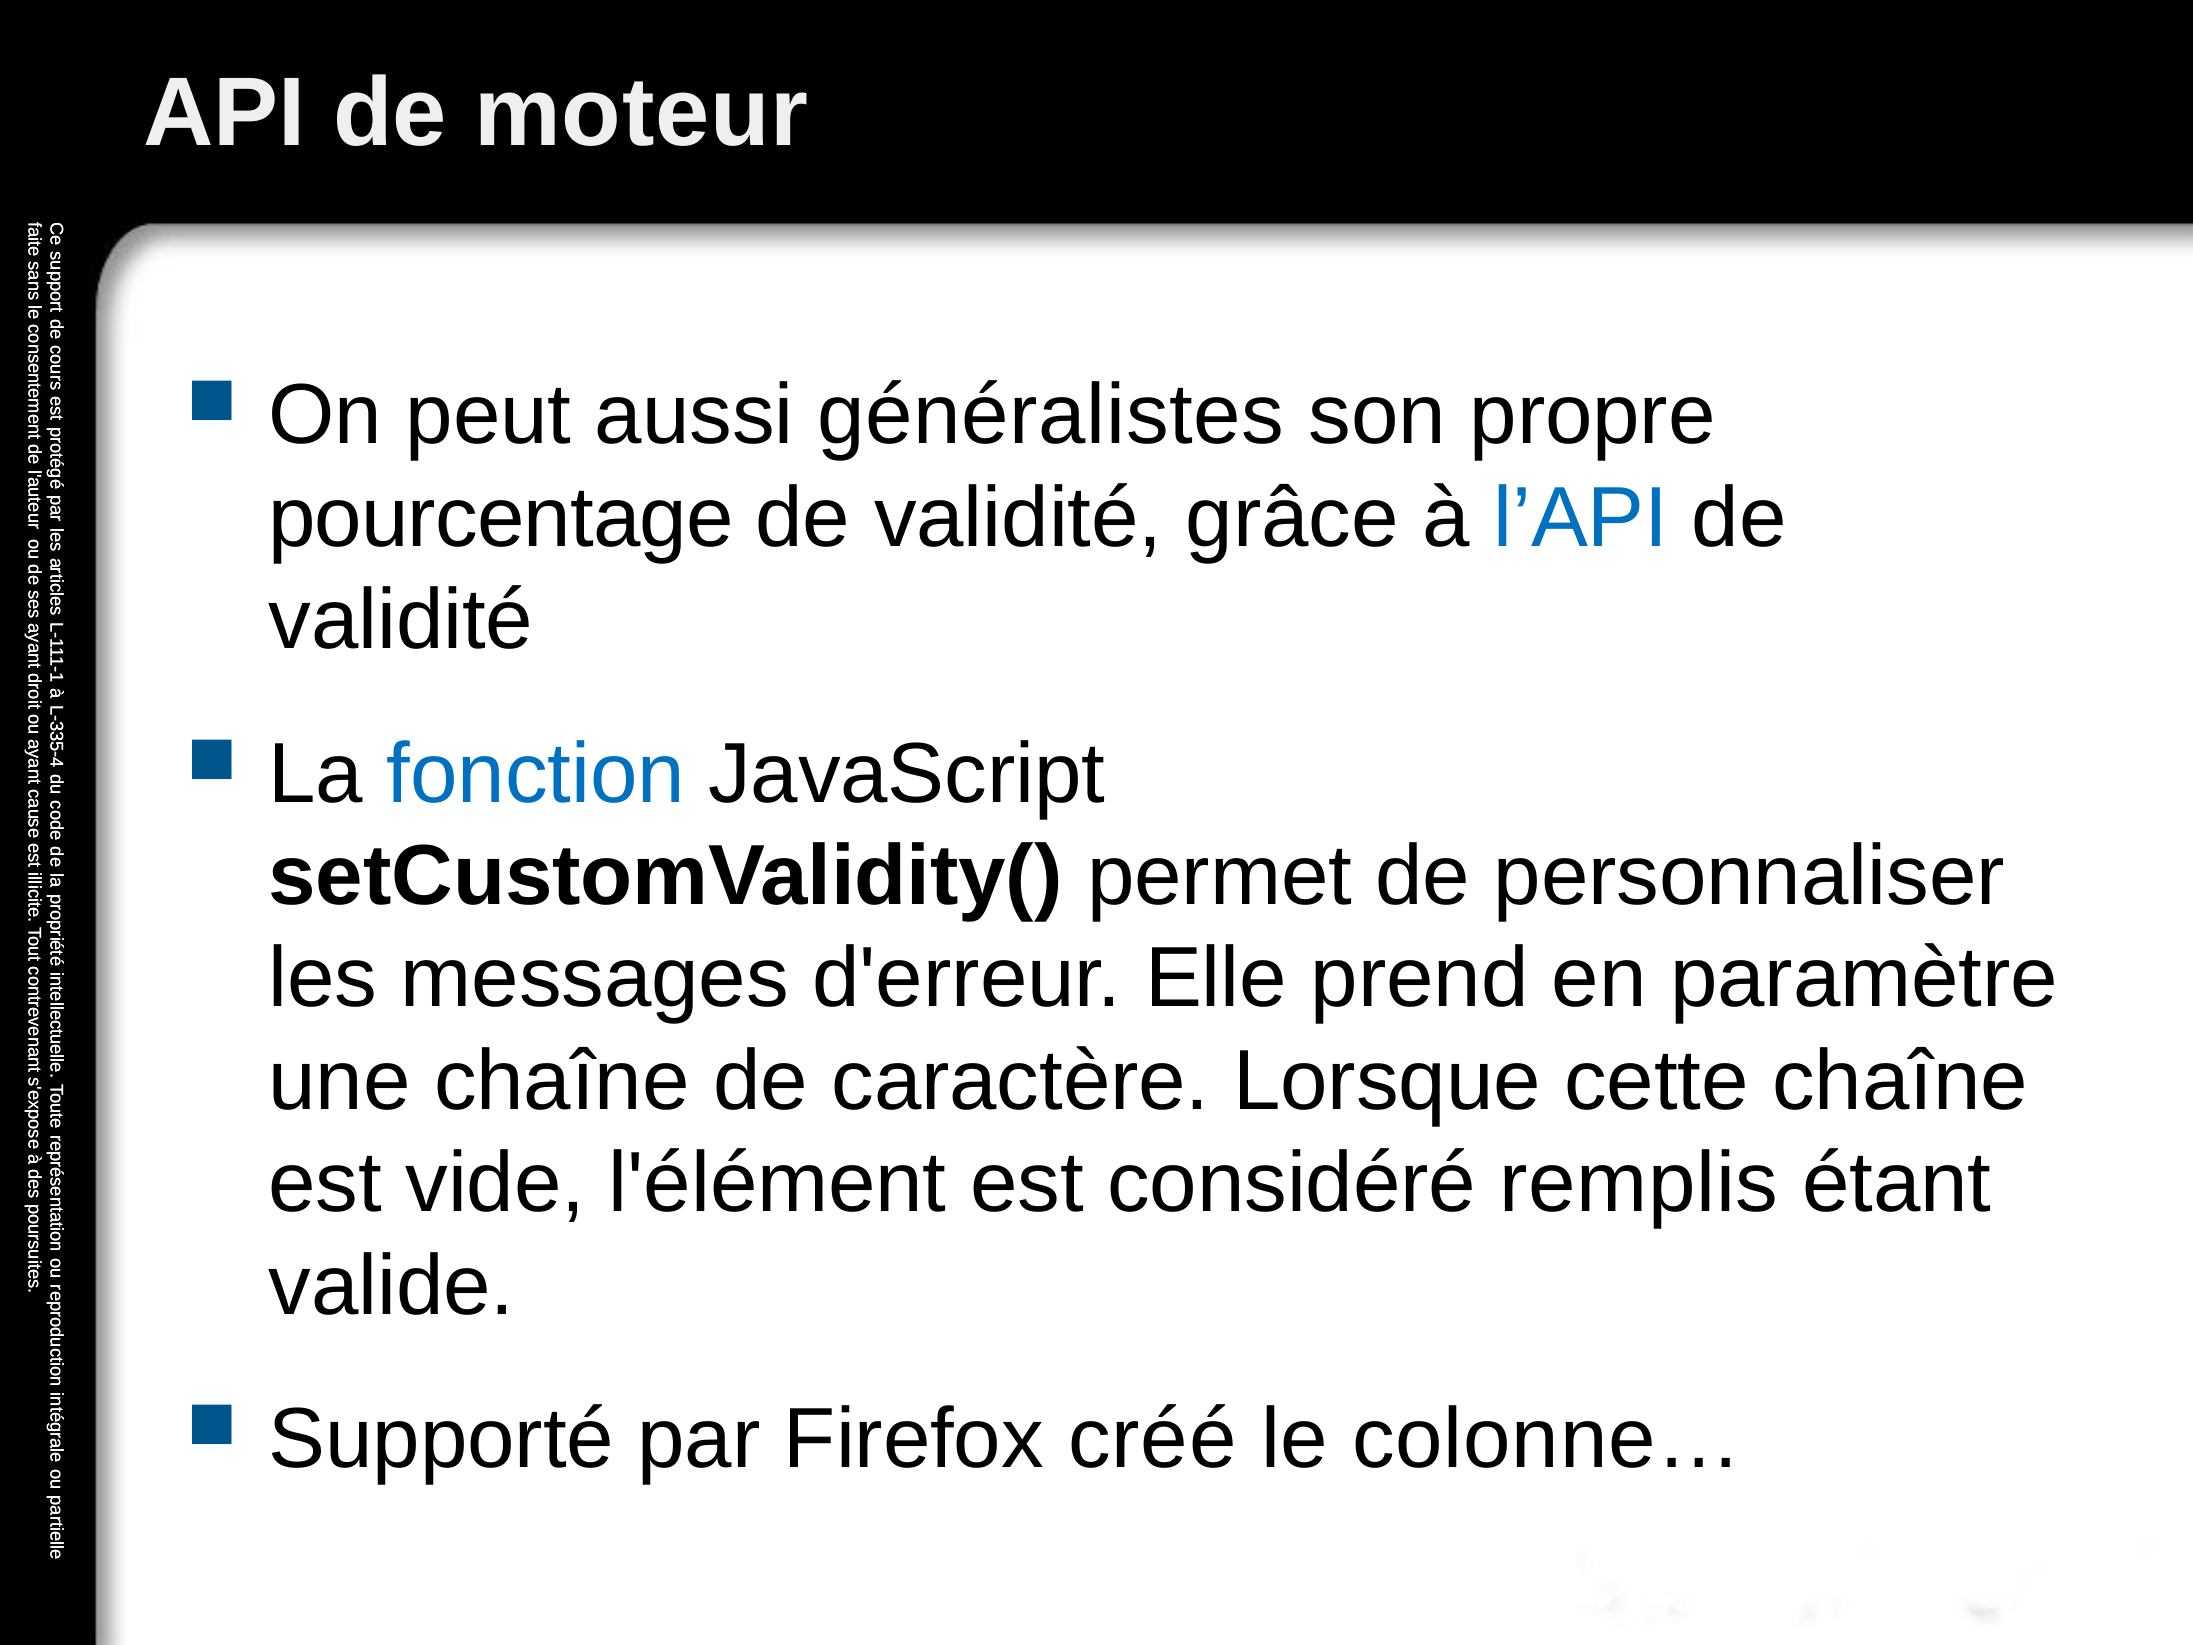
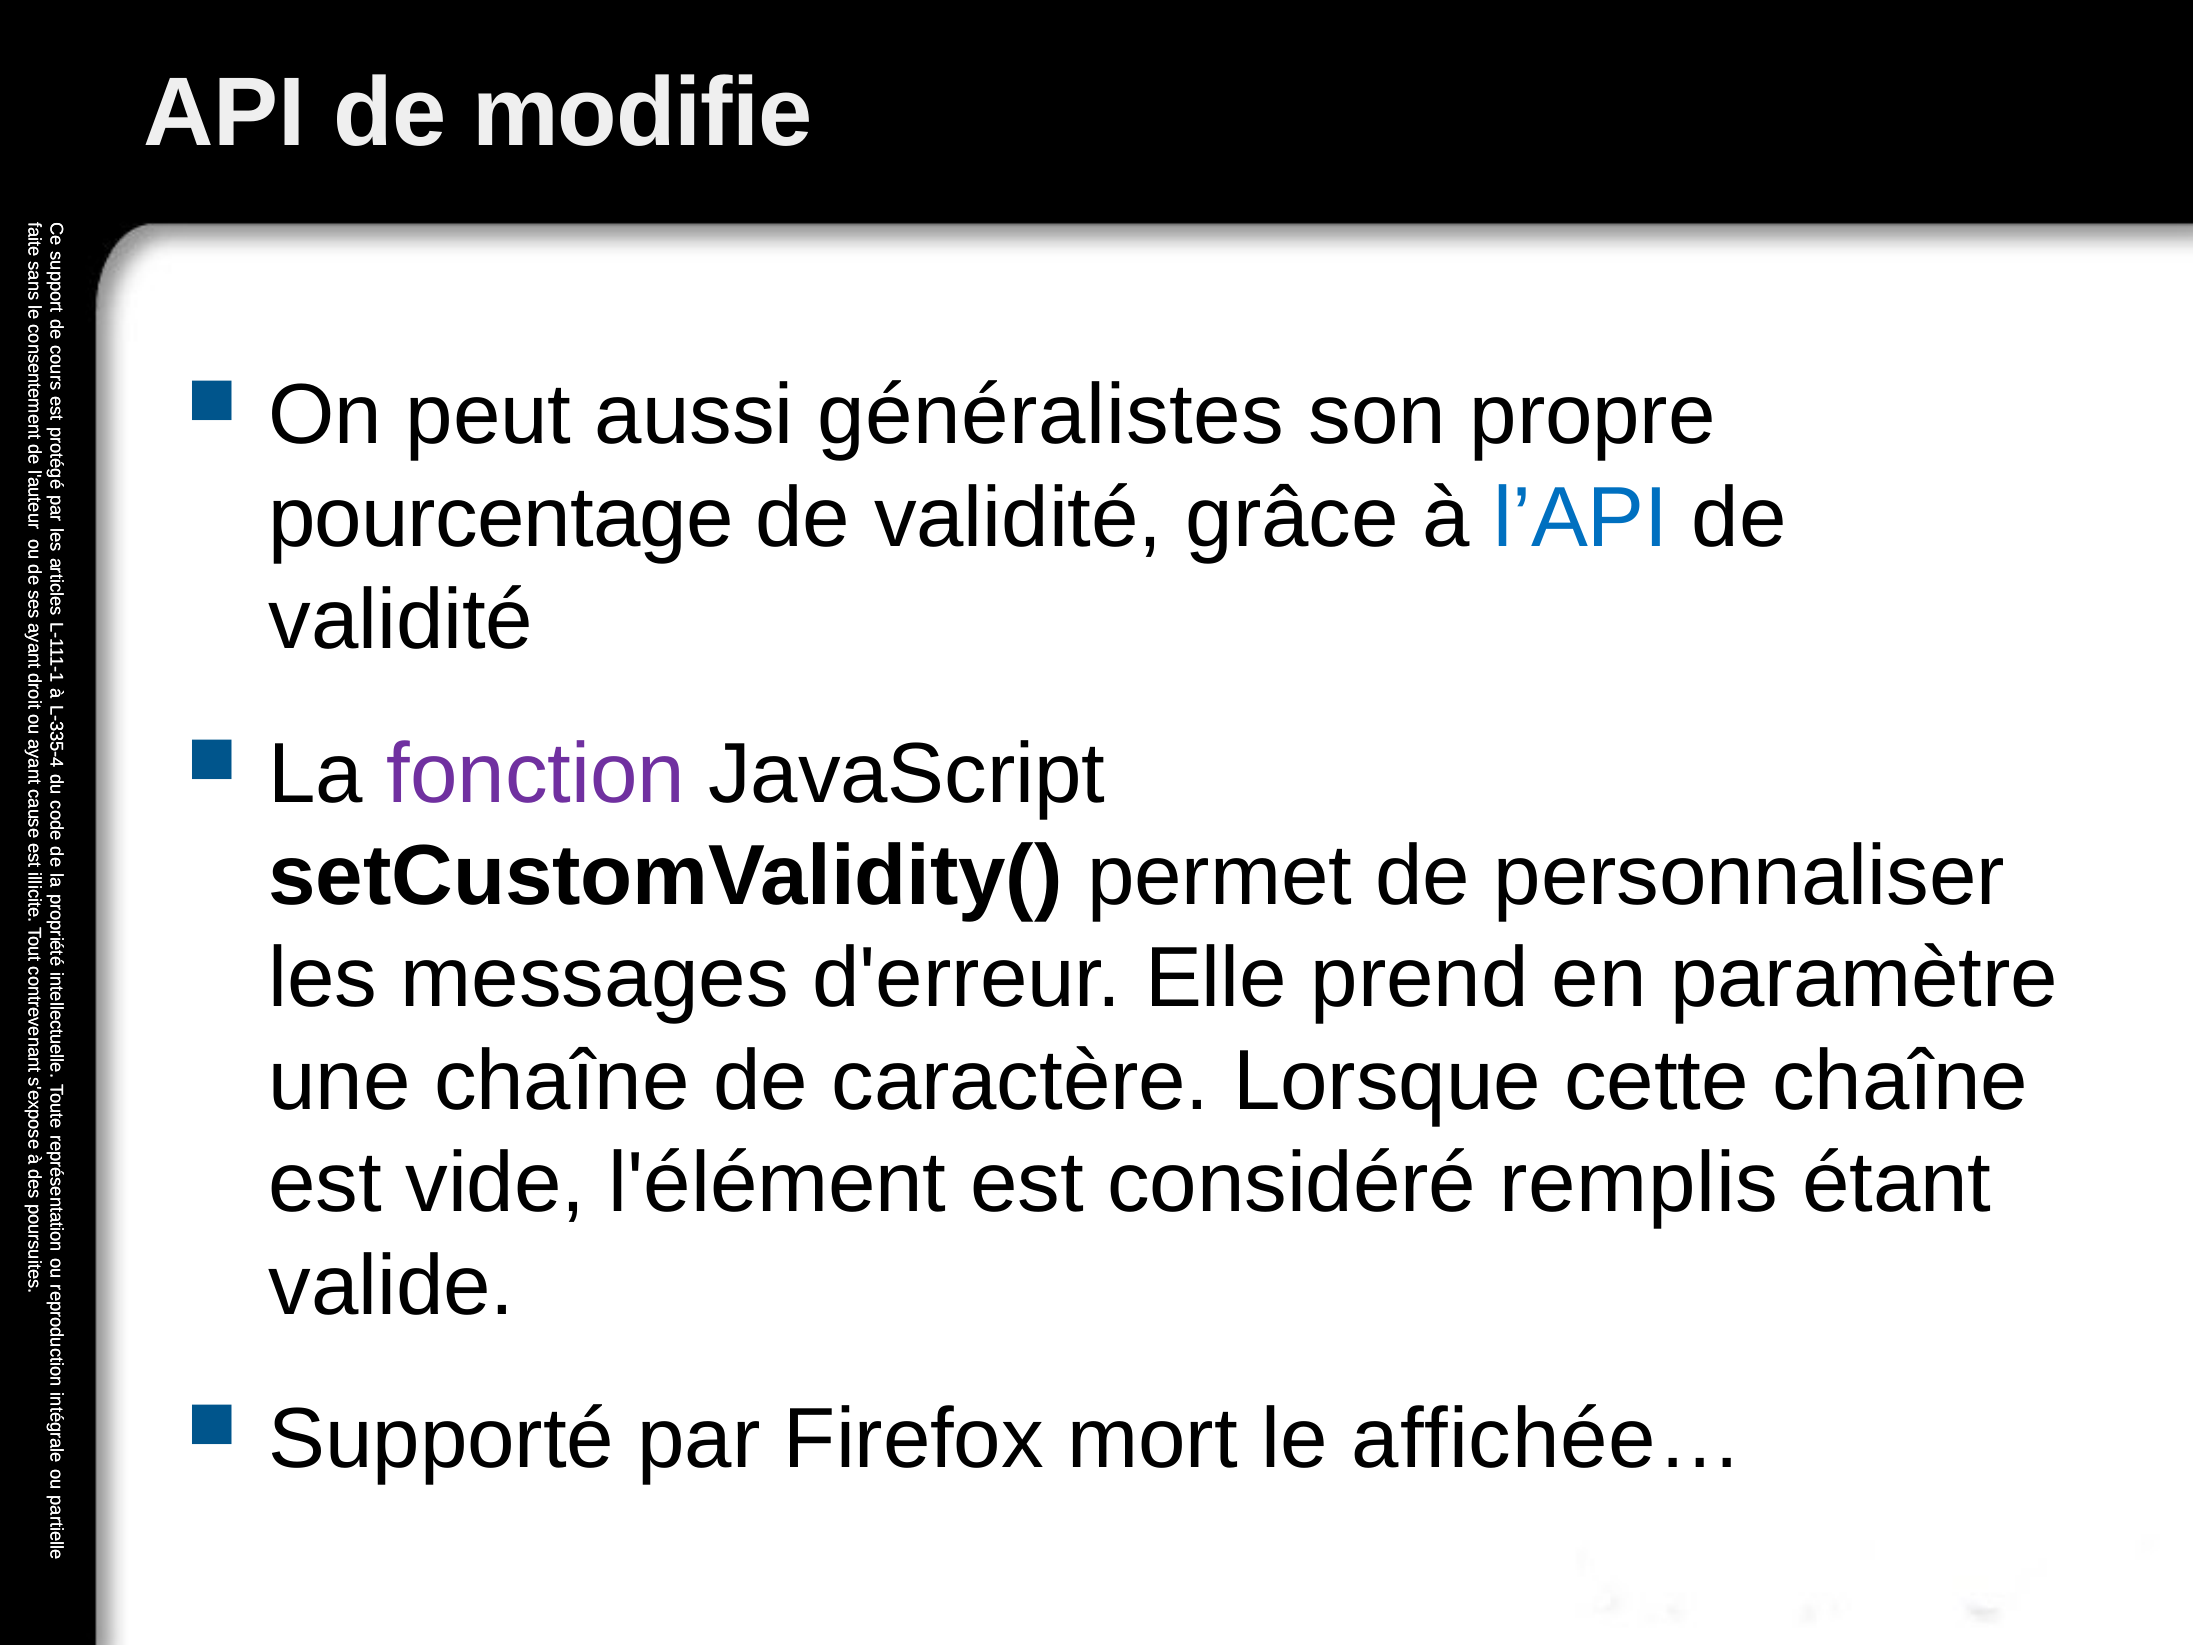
moteur: moteur -> modifie (642, 113)
fonction colour: blue -> purple (536, 774)
créé: créé -> mort (1153, 1439)
colonne…: colonne… -> affichée… (1547, 1439)
